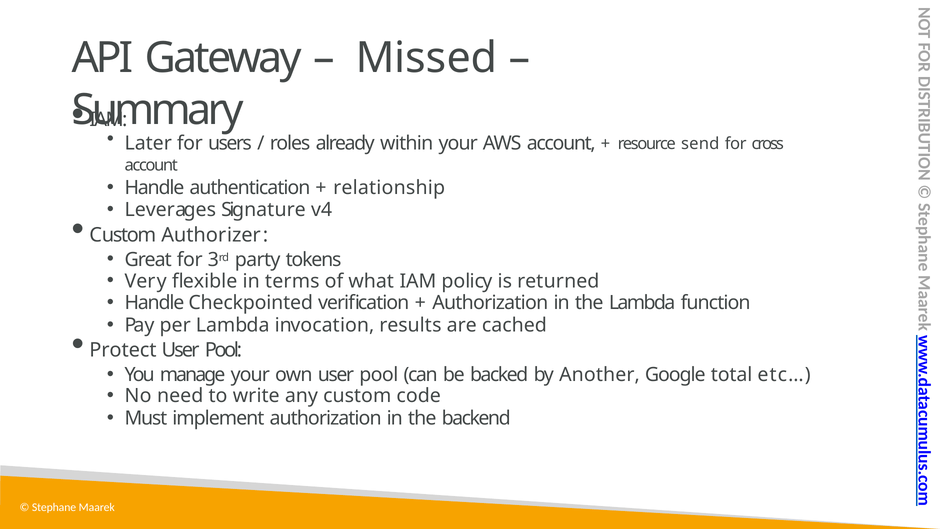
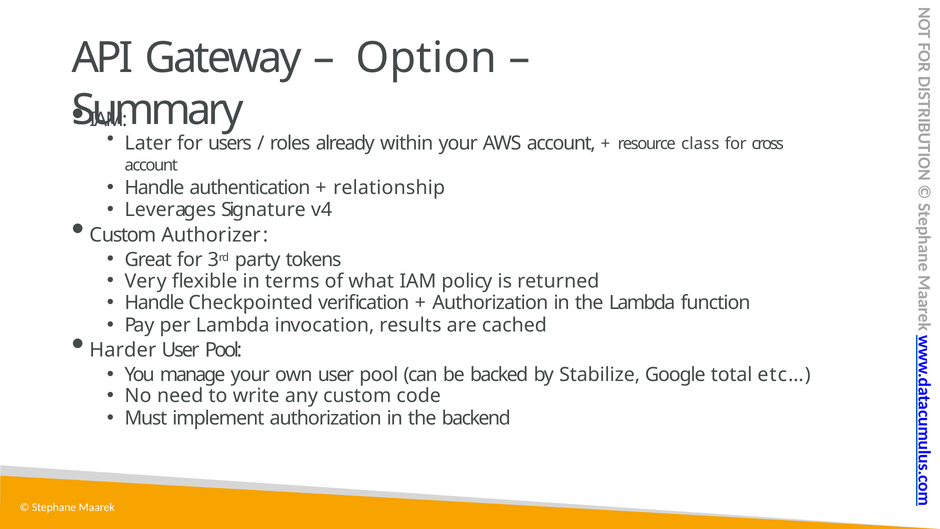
Missed: Missed -> Option (426, 58)
send: send -> class (700, 144)
Protect: Protect -> Harder (123, 350)
Another: Another -> Stabilize (600, 375)
